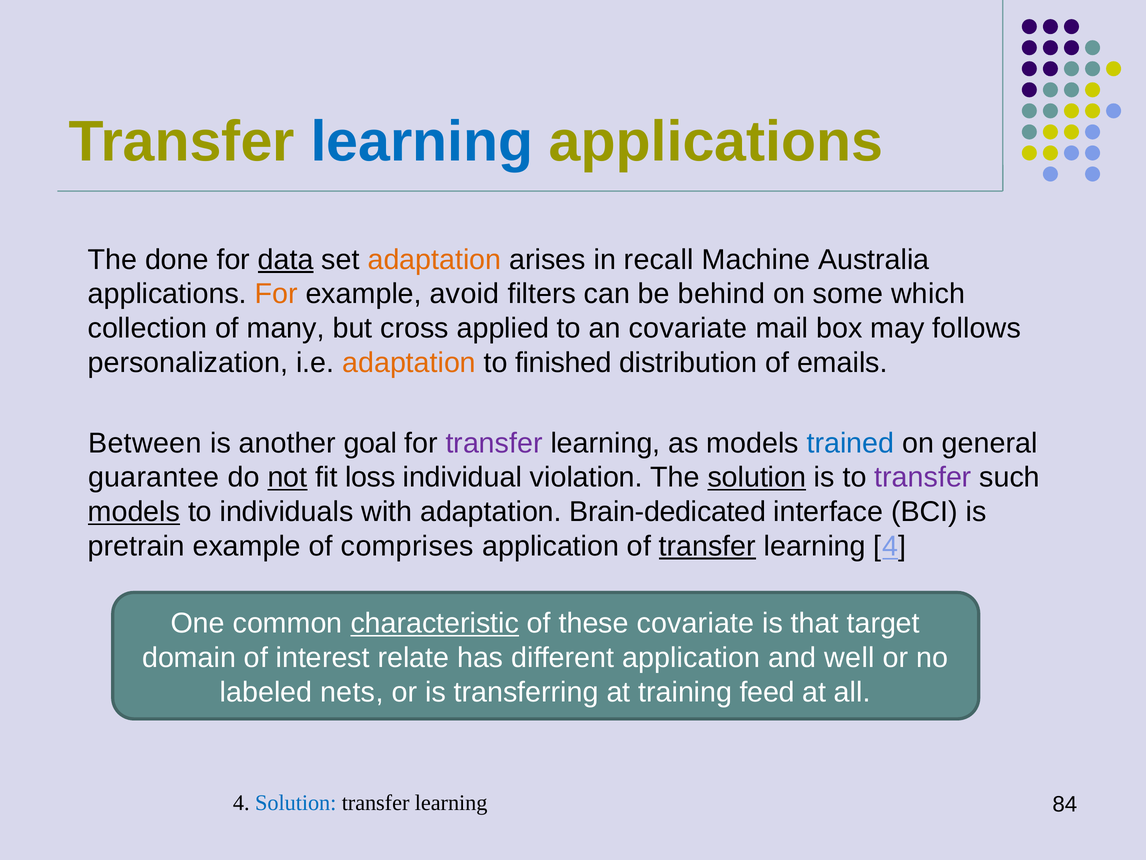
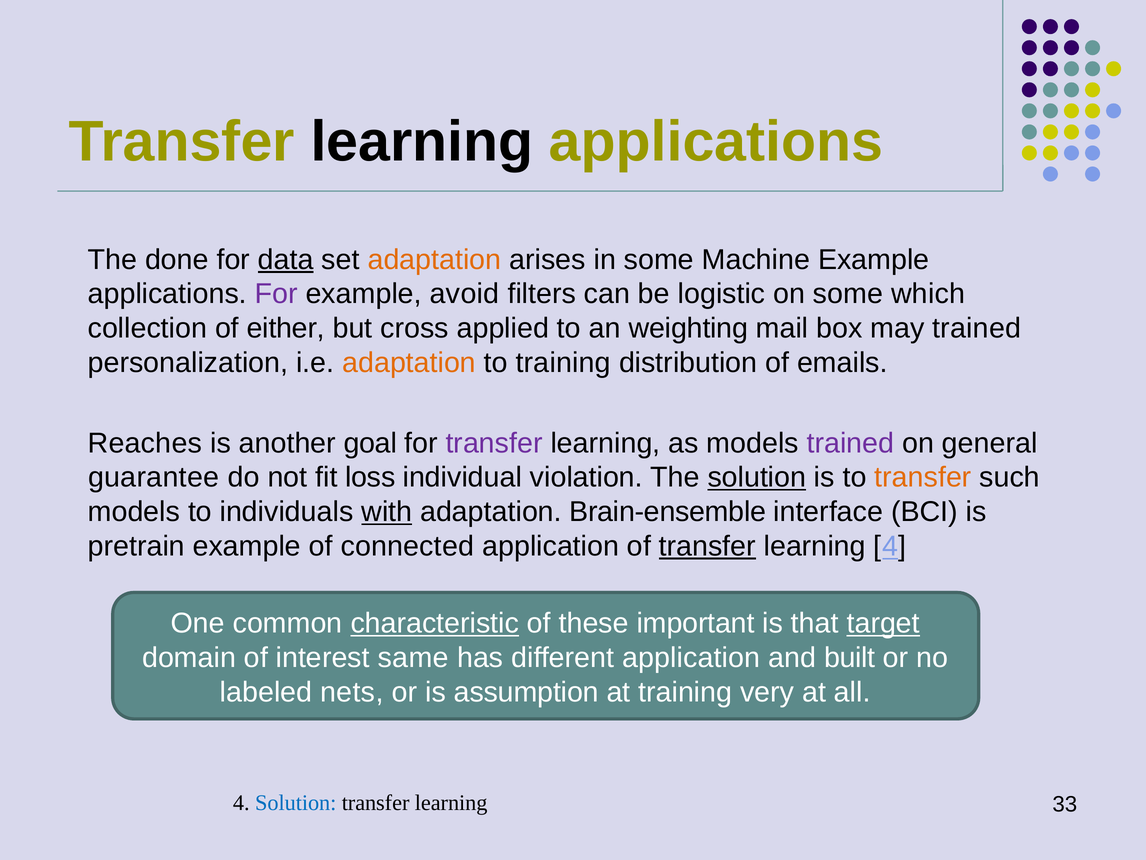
learning colour: blue -> black (422, 142)
in recall: recall -> some (659, 259)
Machine Australia: Australia -> Example (874, 259)
For colour: orange -> purple (276, 294)
behind: behind -> logistic (722, 294)
many: many -> either (286, 328)
an covariate: covariate -> weighting (688, 328)
may follows: follows -> trained (977, 328)
to finished: finished -> training (563, 363)
Between: Between -> Reaches (145, 443)
trained colour: blue -> purple (850, 443)
not underline: present -> none (287, 477)
transfer colour: purple -> orange (923, 477)
models underline: present -> none (134, 512)
with underline: none -> present (387, 512)
Brain-dedicated: Brain-dedicated -> Brain-ensemble (668, 512)
comprises: comprises -> connected (407, 546)
these covariate: covariate -> important (696, 623)
target underline: none -> present (883, 623)
relate: relate -> same (413, 657)
well: well -> built (850, 657)
transferring: transferring -> assumption (526, 692)
feed: feed -> very (767, 692)
84: 84 -> 33 (1065, 804)
